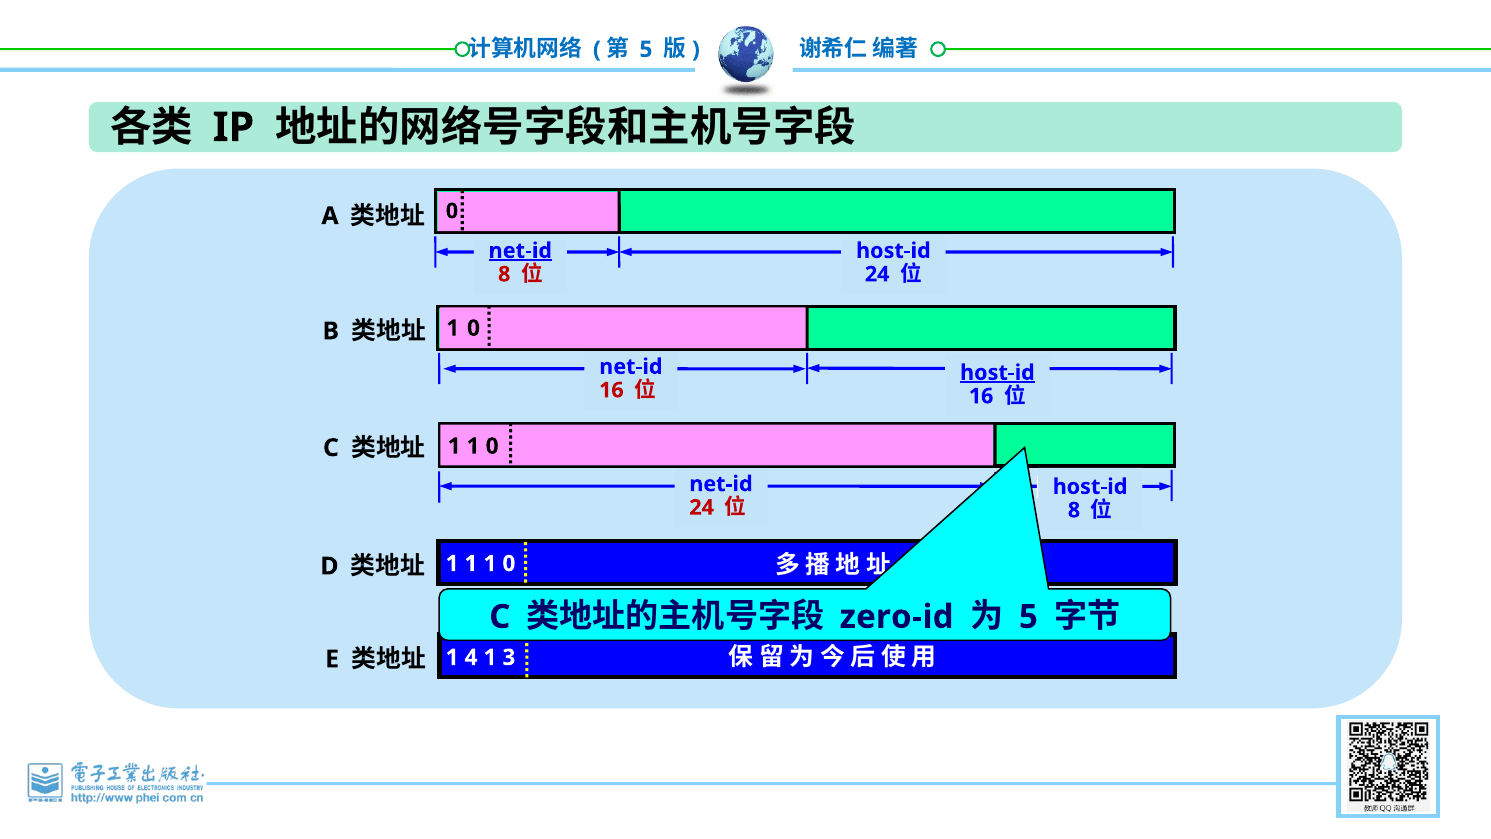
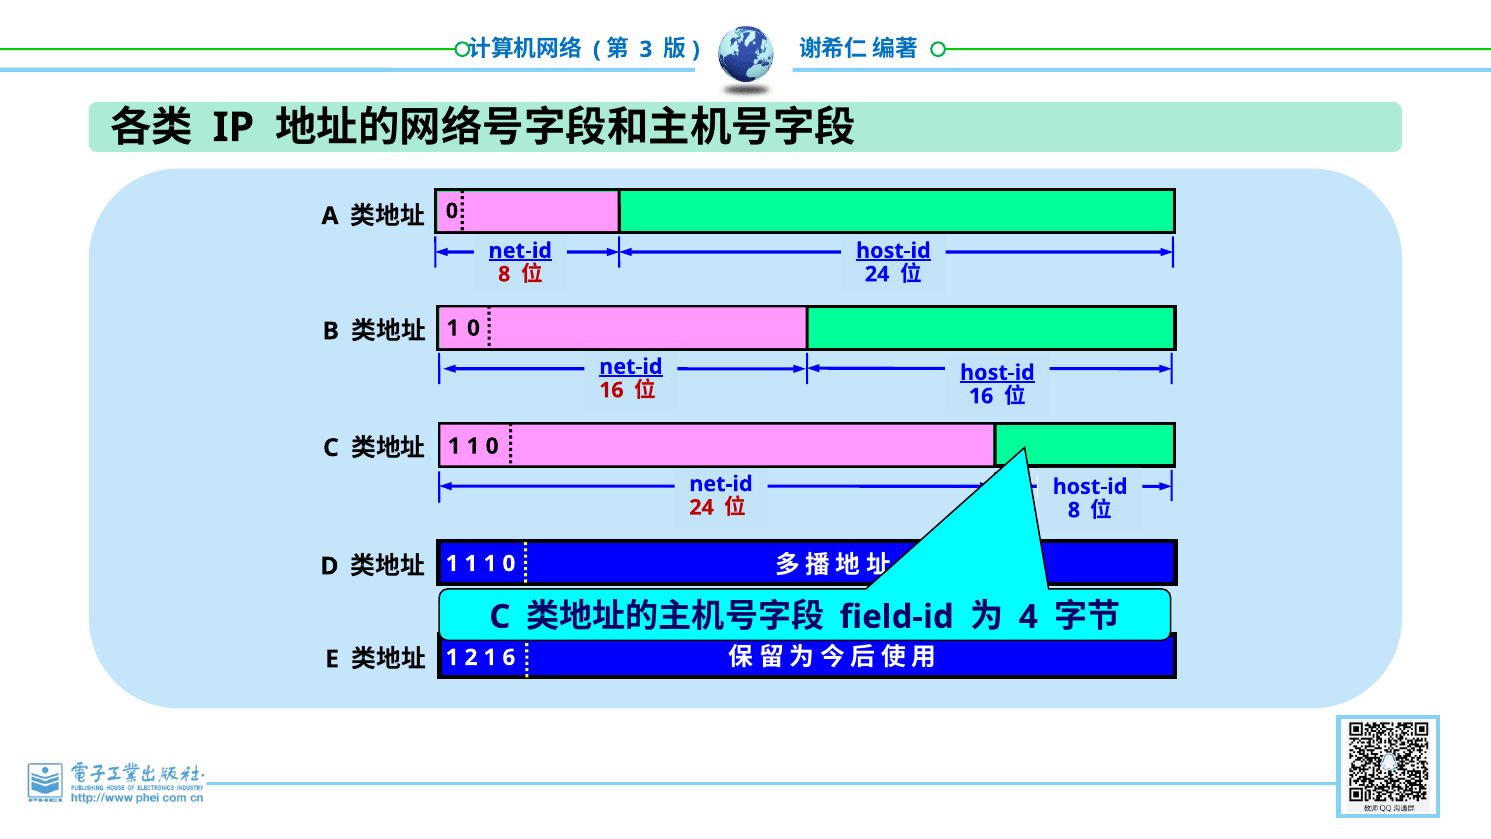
5: 5 -> 3 (646, 49)
host-id underline: none -> present (893, 251)
net-id underline: none -> present (631, 367)
zero-id: zero-id -> field-id (897, 617)
5: 5 -> 4 (1028, 617)
4: 4 -> 2 (471, 657)
3: 3 -> 6 (509, 657)
